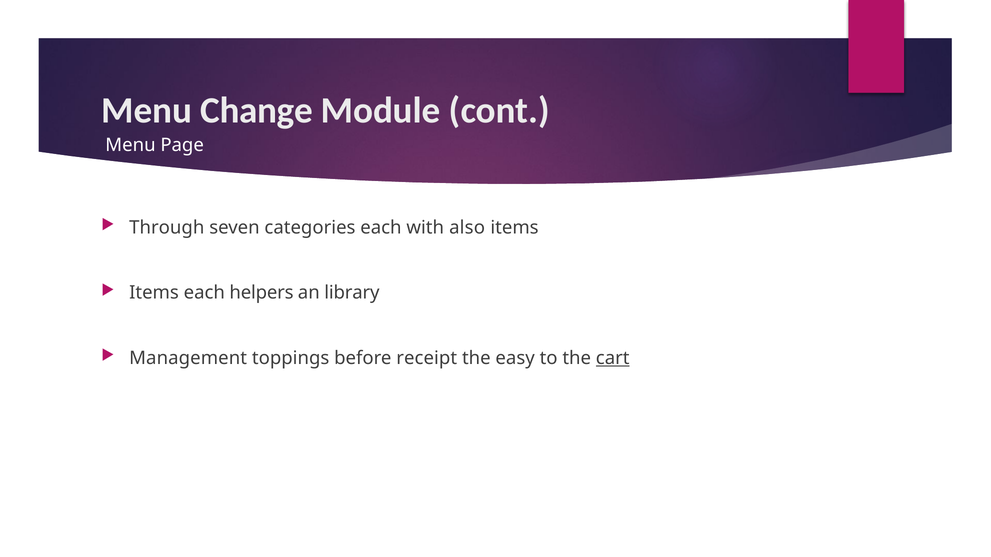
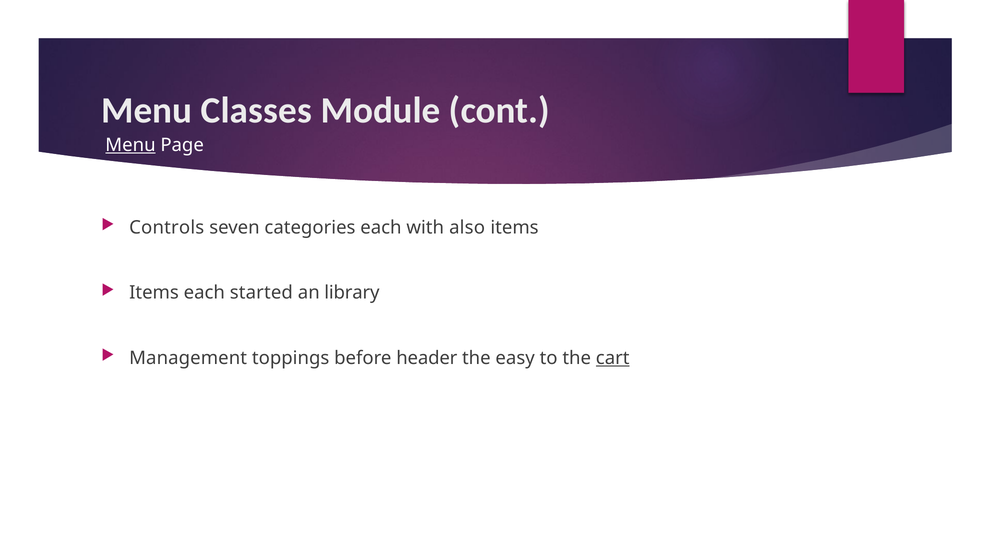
Change: Change -> Classes (256, 110)
Menu underline: none -> present (130, 145)
Through: Through -> Controls (167, 228)
helpers: helpers -> started (261, 293)
receipt: receipt -> header (427, 358)
